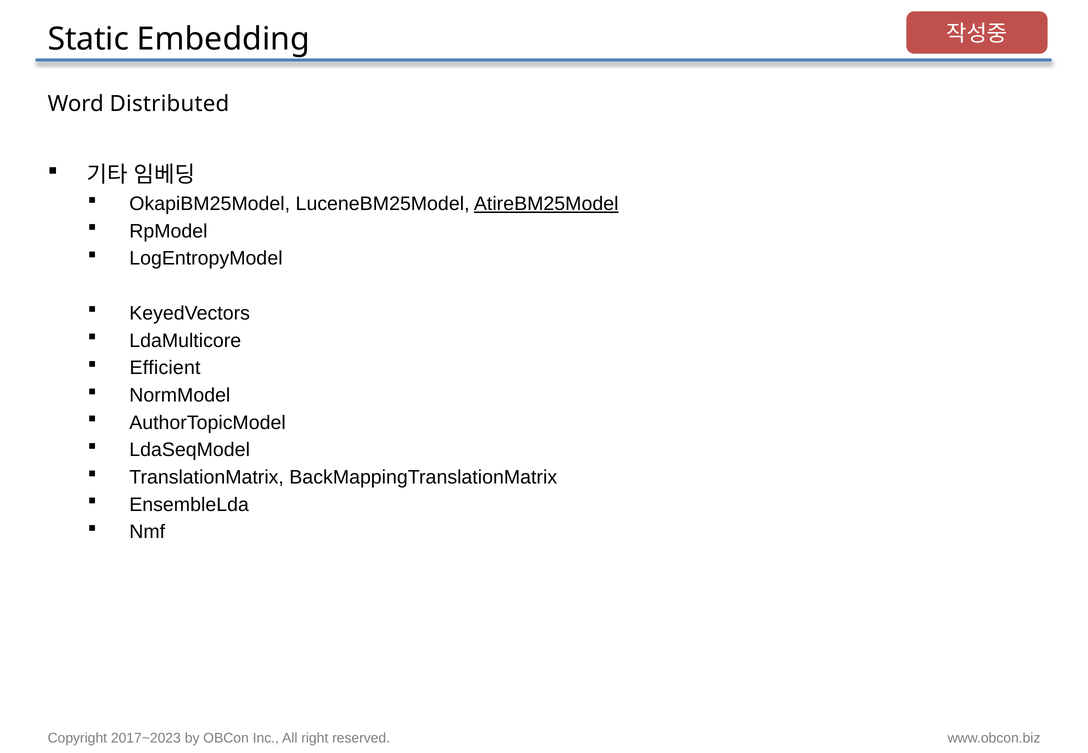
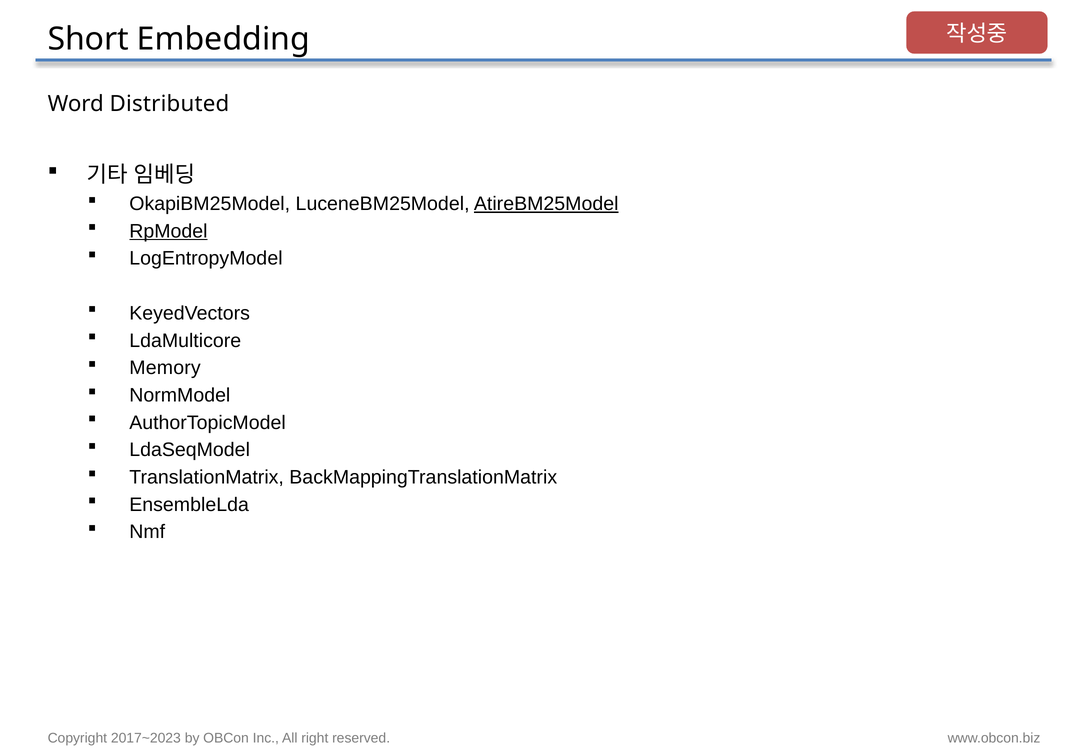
Static: Static -> Short (88, 39)
RpModel underline: none -> present (168, 231)
Efficient: Efficient -> Memory (165, 368)
